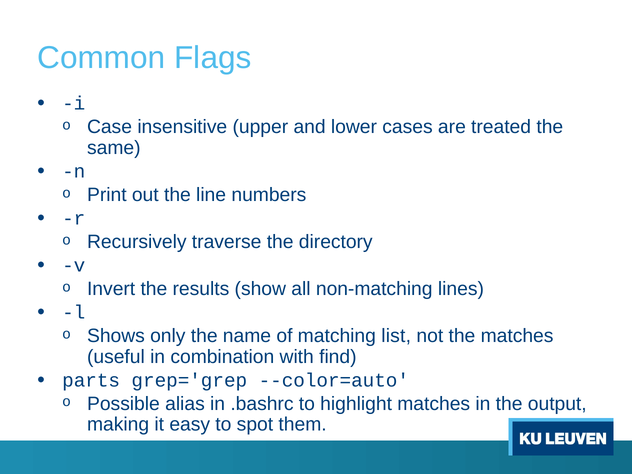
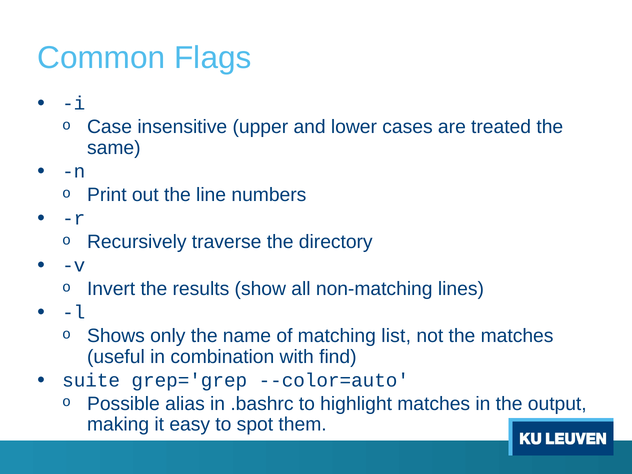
parts: parts -> suite (91, 380)
